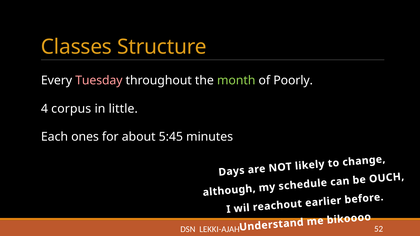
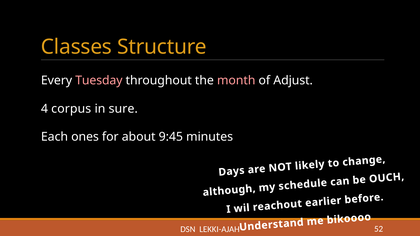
month colour: light green -> pink (236, 81)
Poorly: Poorly -> Adjust (293, 81)
little: little -> sure (123, 109)
5:45: 5:45 -> 9:45 (171, 137)
